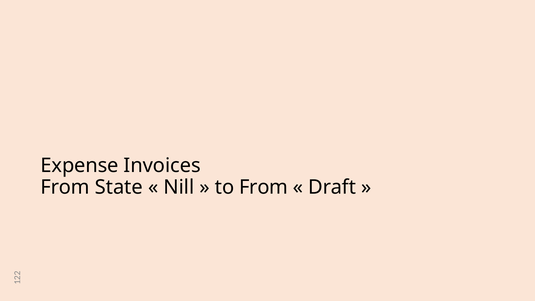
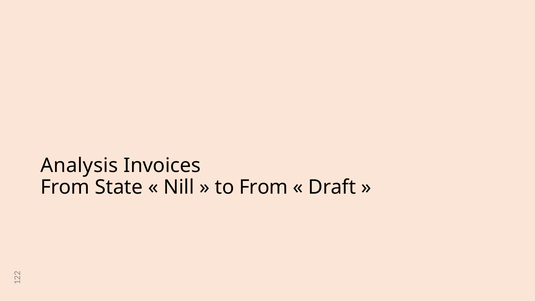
Expense: Expense -> Analysis (79, 166)
